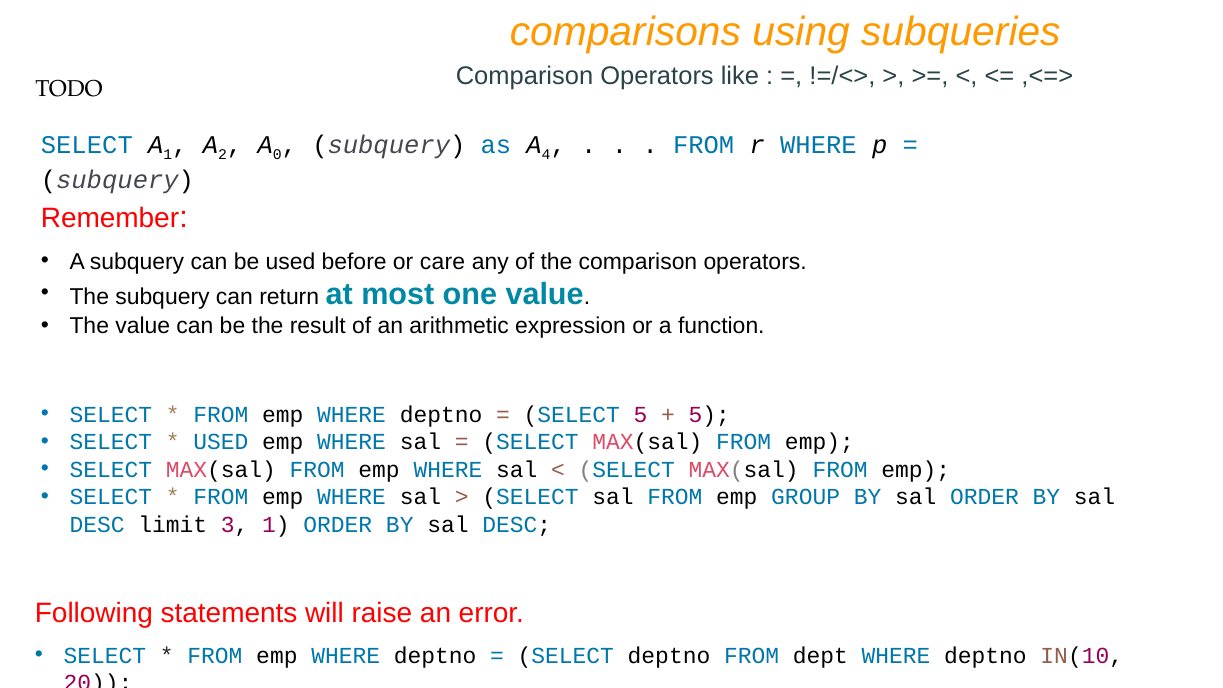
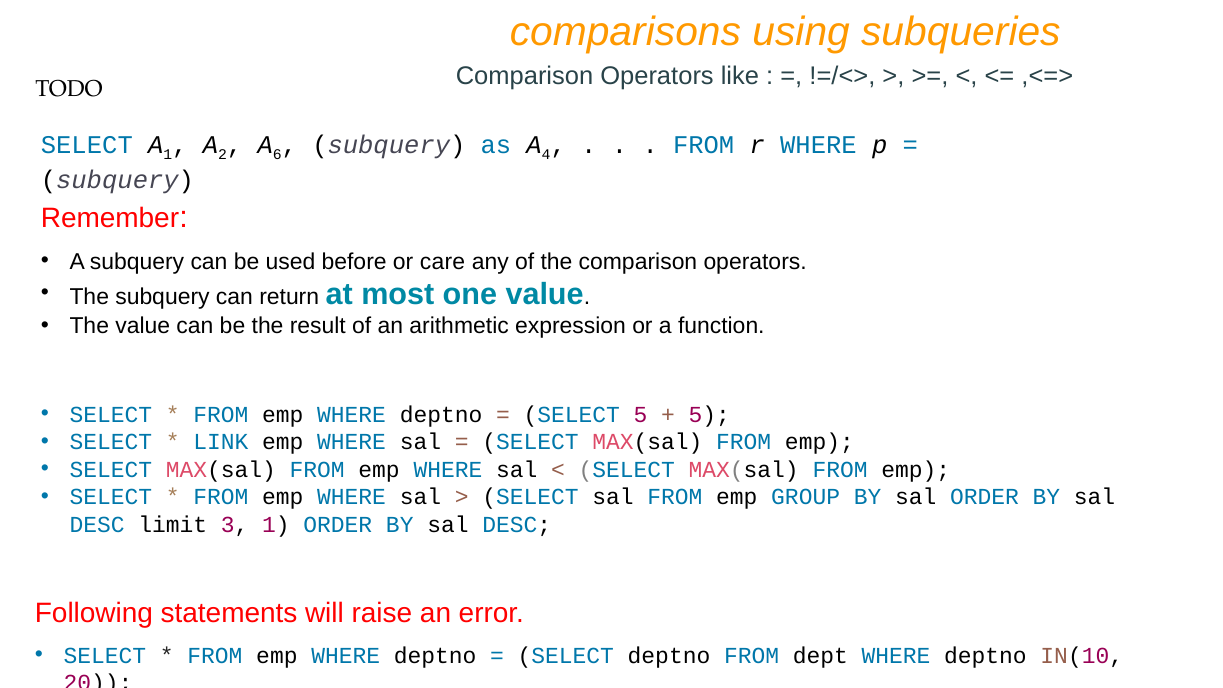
0: 0 -> 6 (277, 155)
USED: USED -> LINK (221, 442)
